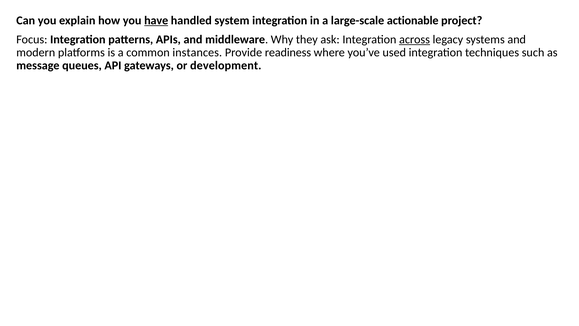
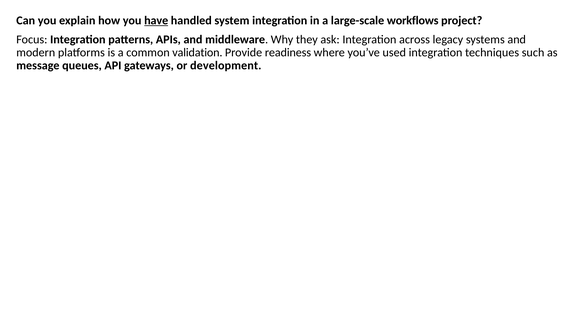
actionable: actionable -> workflows (413, 20)
across underline: present -> none (415, 39)
instances: instances -> validation (197, 53)
